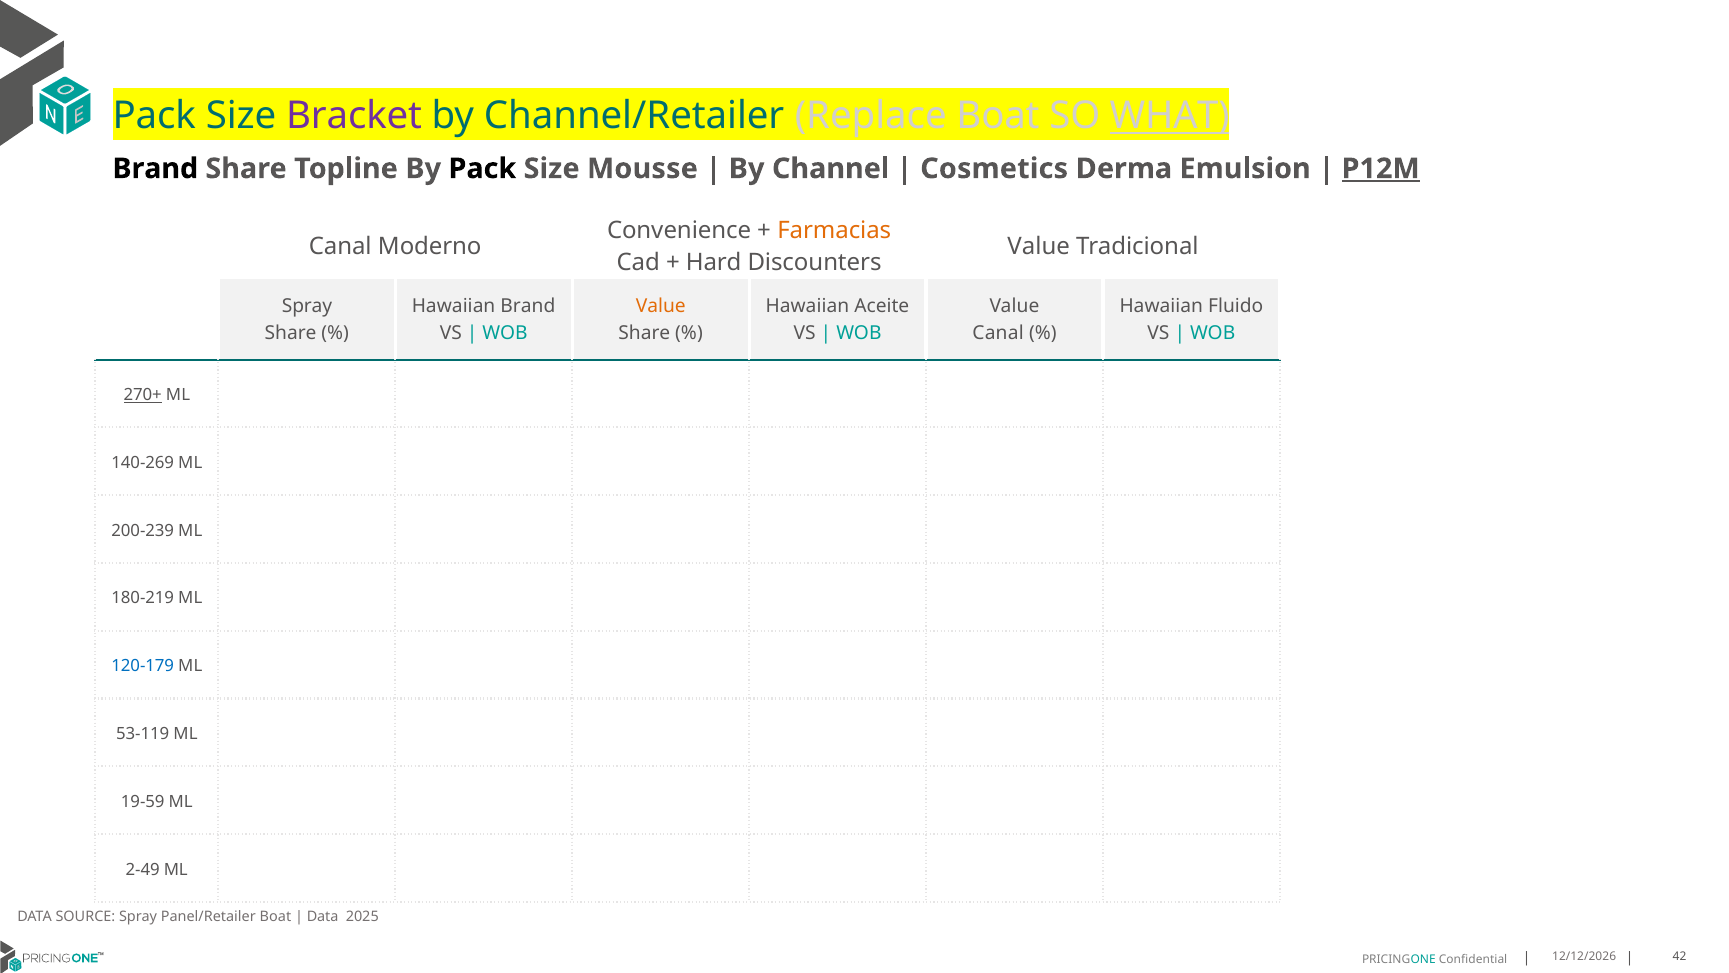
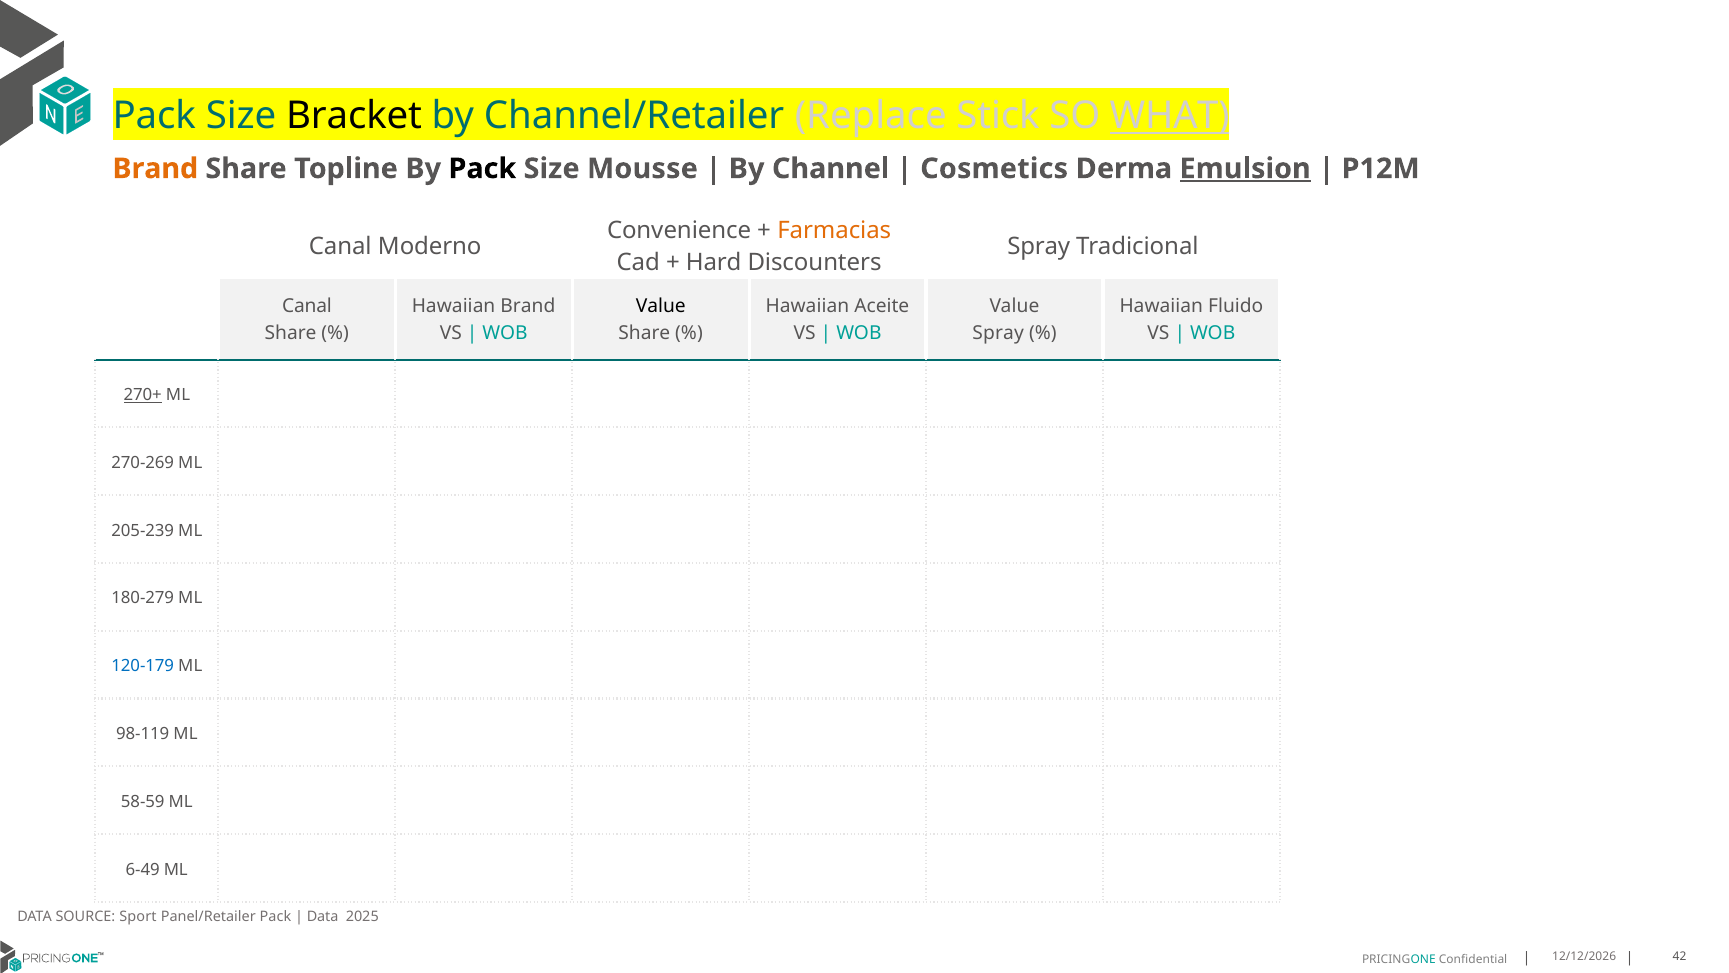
Bracket colour: purple -> black (354, 116)
Replace Boat: Boat -> Stick (998, 116)
Brand colour: black -> orange (155, 169)
Emulsion underline: none -> present (1245, 169)
P12M underline: present -> none (1381, 169)
Value: Value -> Spray (1039, 247)
Spray: Spray -> Canal (307, 307)
Value colour: orange -> black (661, 307)
Canal: Canal -> Spray (998, 333)
140-269: 140-269 -> 270-269 (143, 463)
200-239: 200-239 -> 205-239 (143, 530)
180-219: 180-219 -> 180-279 (143, 598)
53-119: 53-119 -> 98-119 (143, 734)
19-59: 19-59 -> 58-59 (143, 801)
2-49: 2-49 -> 6-49 (143, 869)
SOURCE Spray: Spray -> Sport (138, 916)
Panel/Retailer Boat: Boat -> Pack (275, 916)
